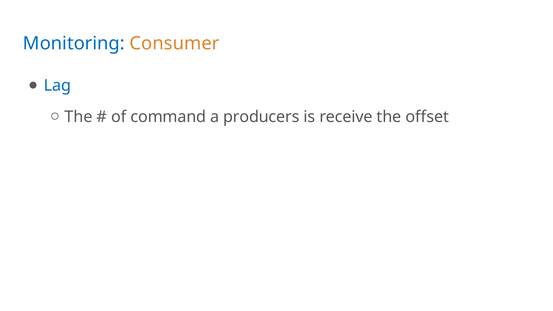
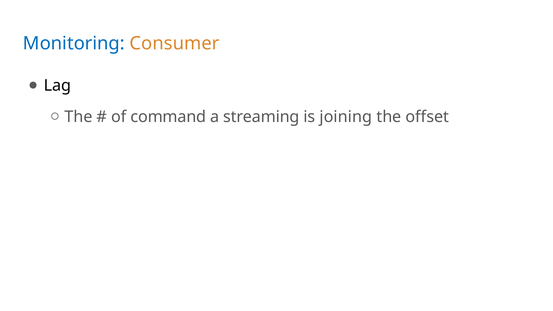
Lag colour: blue -> black (57, 85)
producers: producers -> streaming (261, 117)
receive: receive -> joining (346, 117)
